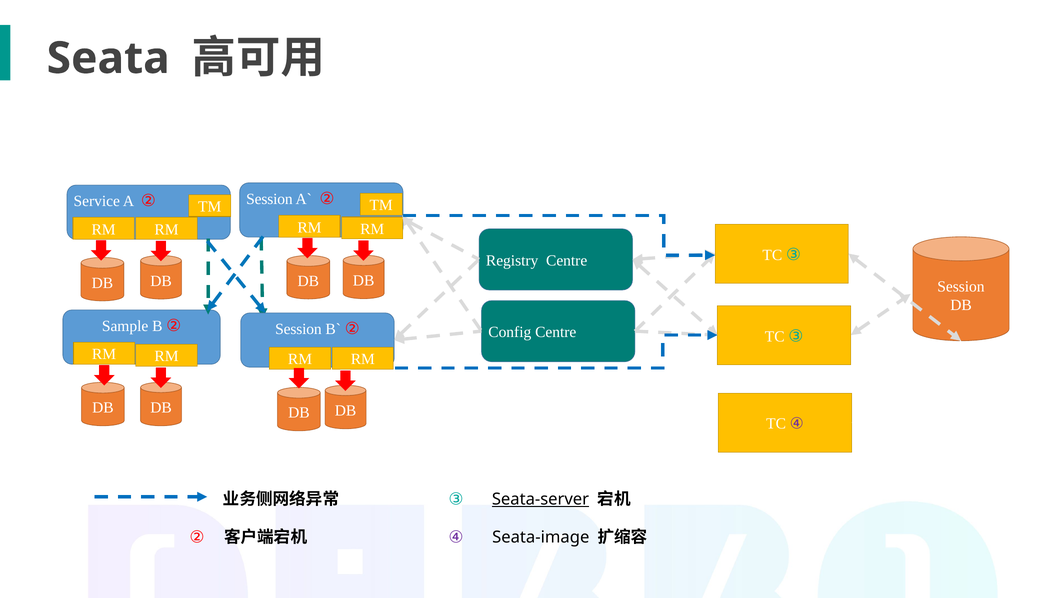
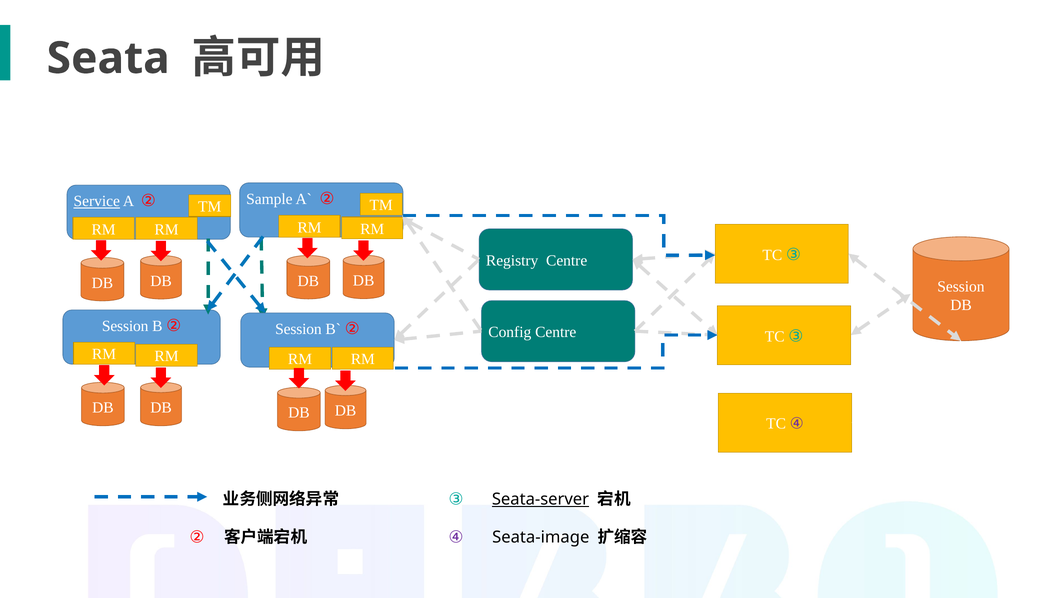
Session: Session -> Sample (269, 199)
Service underline: none -> present (97, 201)
Sample: Sample -> Session (125, 326)
